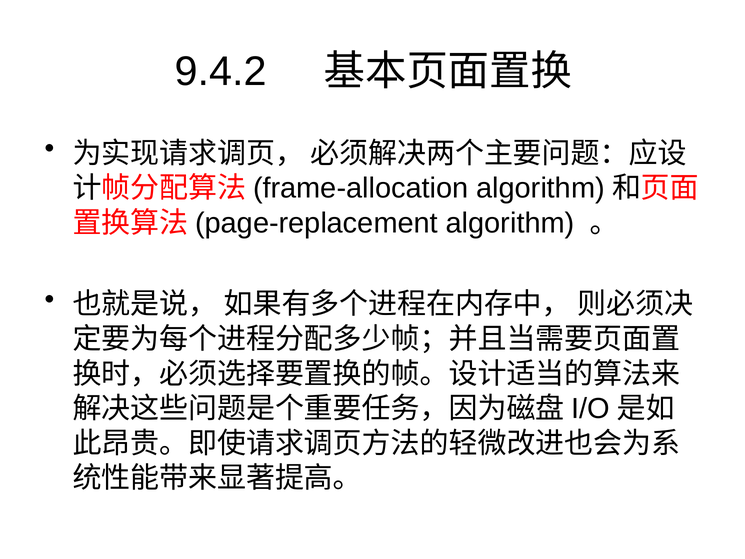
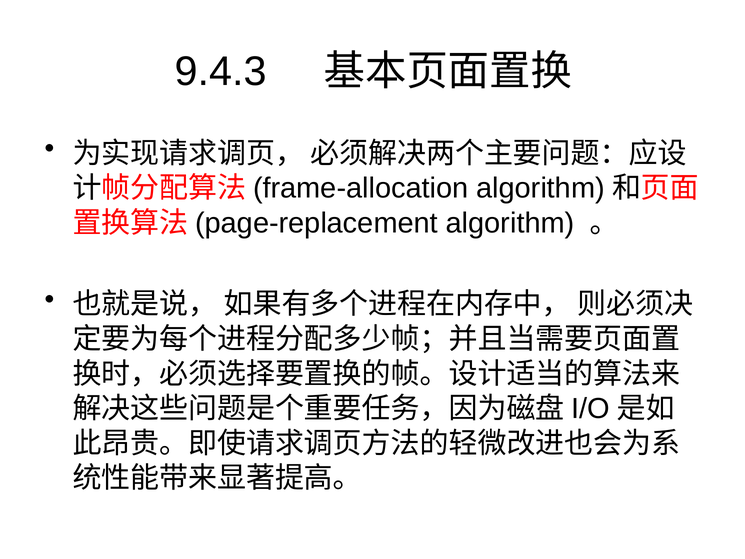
9.4.2: 9.4.2 -> 9.4.3 (221, 72)
